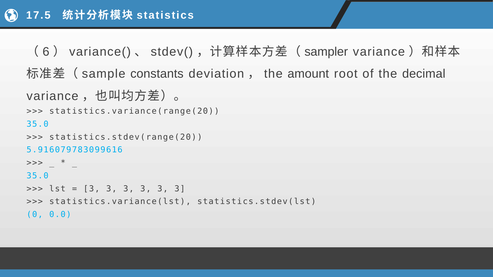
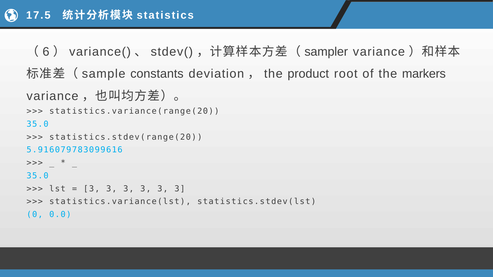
amount: amount -> product (308, 74)
decimal: decimal -> markers (424, 74)
